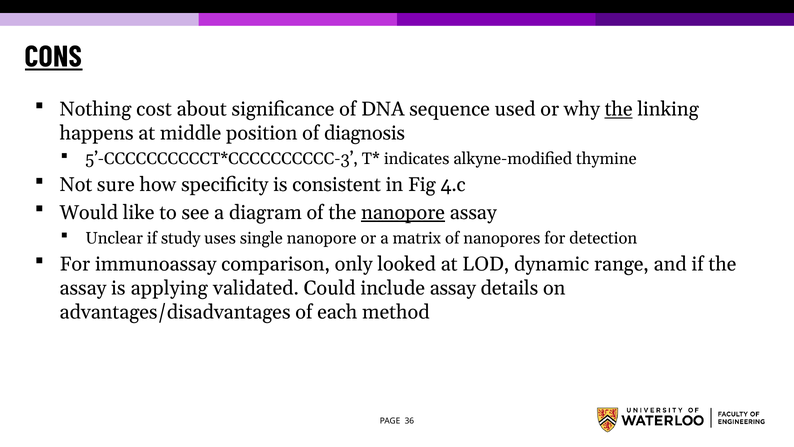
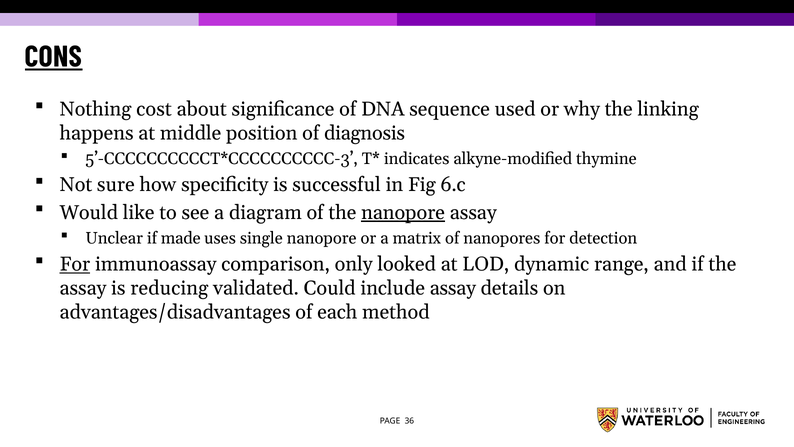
the underline: present -> none (619, 109)
consistent: consistent -> successful (337, 185)
4.c: 4.c -> 6.c (453, 185)
study: study -> made (181, 238)
For underline: none -> present (75, 264)
applying: applying -> reducing (169, 288)
